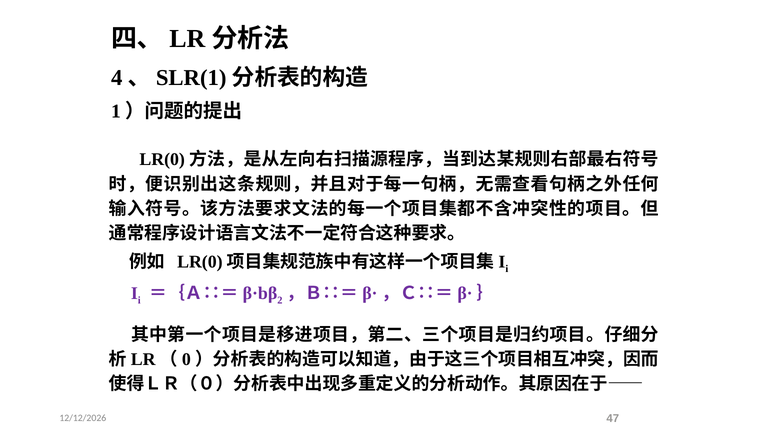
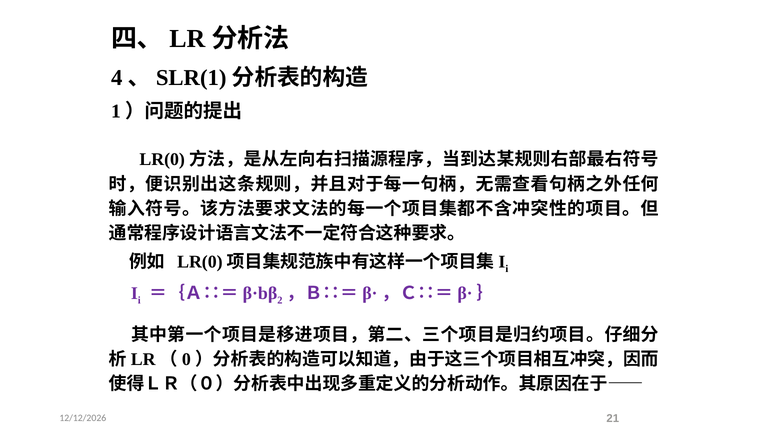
47: 47 -> 21 (613, 419)
